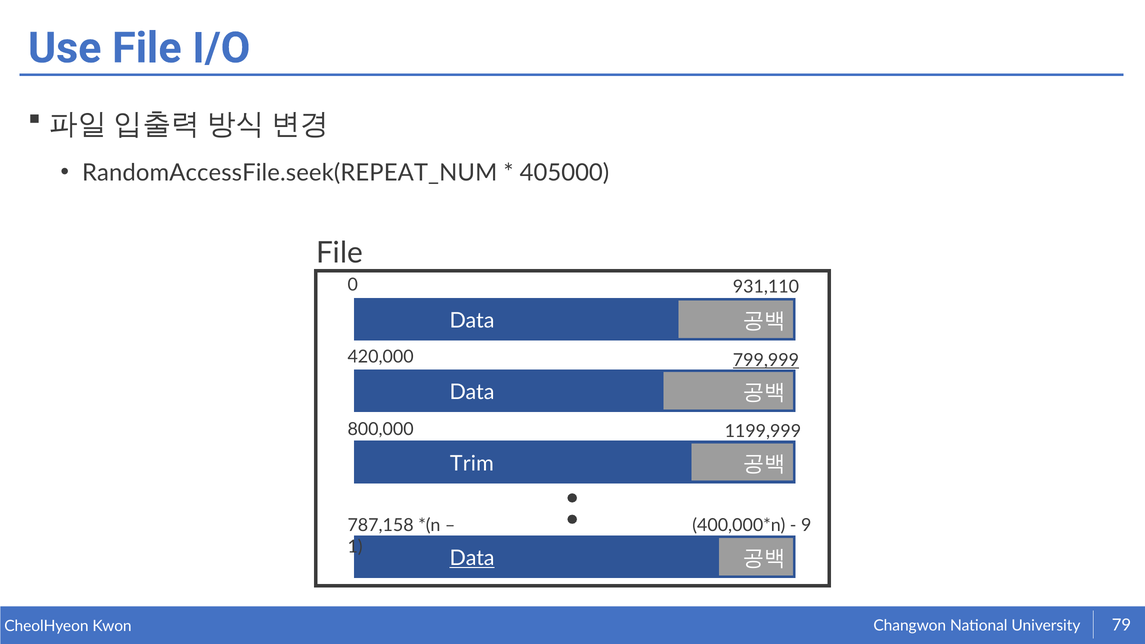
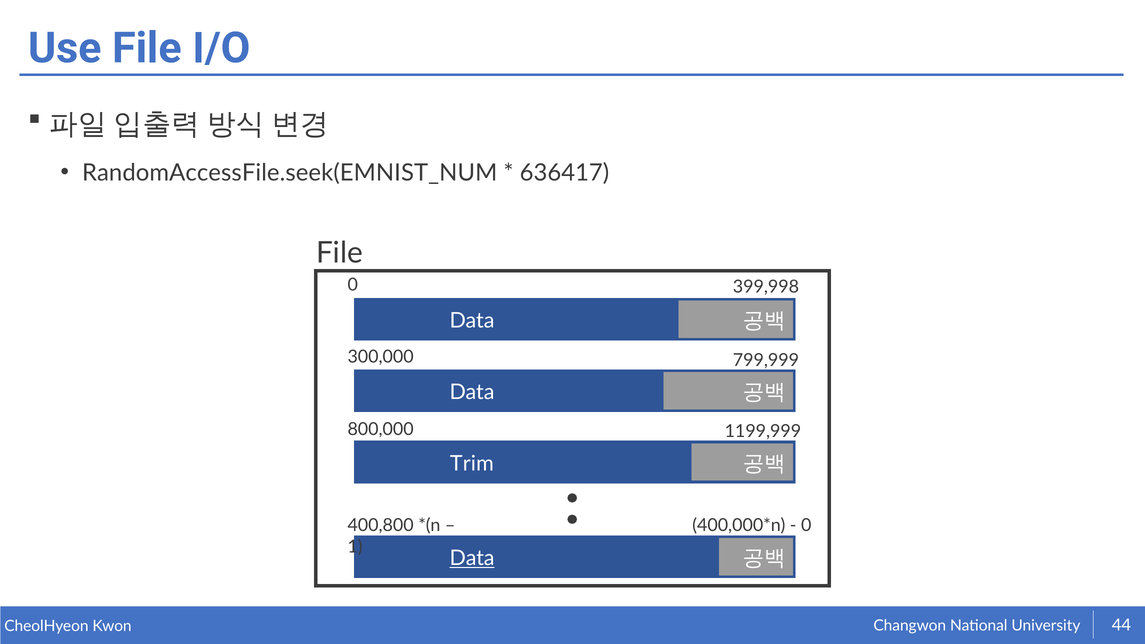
RandomAccessFile.seek(REPEAT_NUM: RandomAccessFile.seek(REPEAT_NUM -> RandomAccessFile.seek(EMNIST_NUM (290, 173)
405000: 405000 -> 636417 (564, 173)
931,110: 931,110 -> 399,998 (766, 287)
420,000: 420,000 -> 300,000 (381, 357)
799,999 underline: present -> none (766, 360)
787,158: 787,158 -> 400,800 (381, 525)
9: 9 -> 0 (806, 525)
79: 79 -> 44 (1122, 625)
